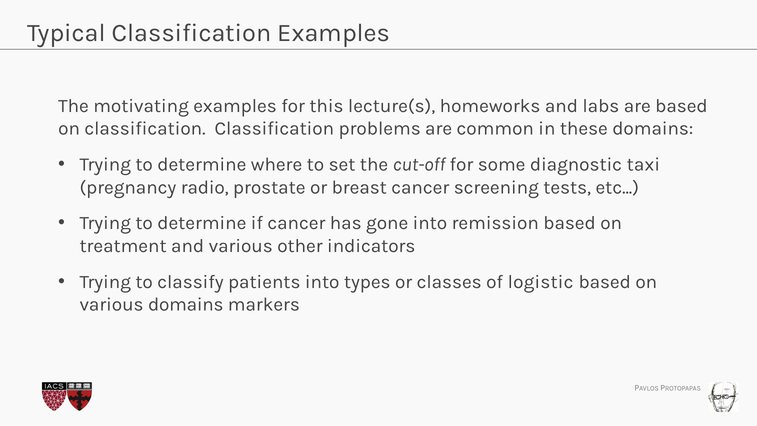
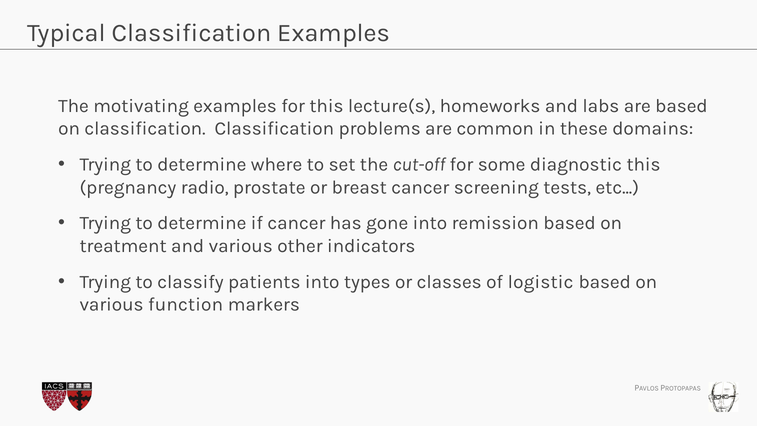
diagnostic taxi: taxi -> this (643, 164)
various domains: domains -> function (186, 304)
